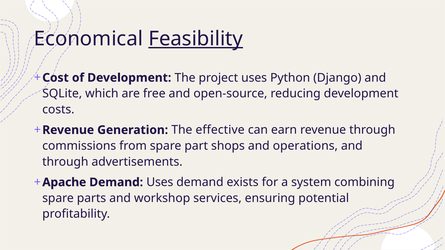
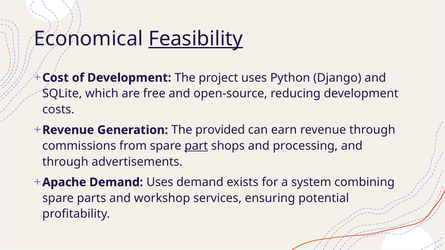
effective: effective -> provided (220, 130)
part underline: none -> present (196, 146)
operations: operations -> processing (305, 146)
